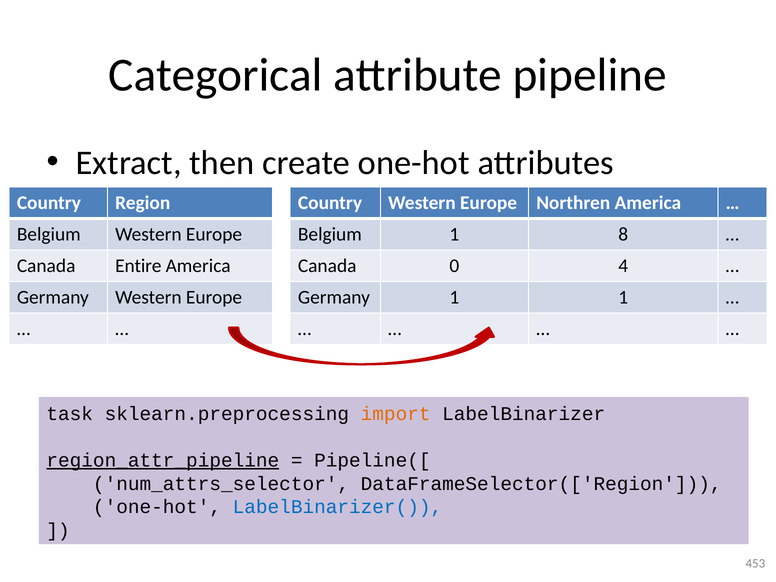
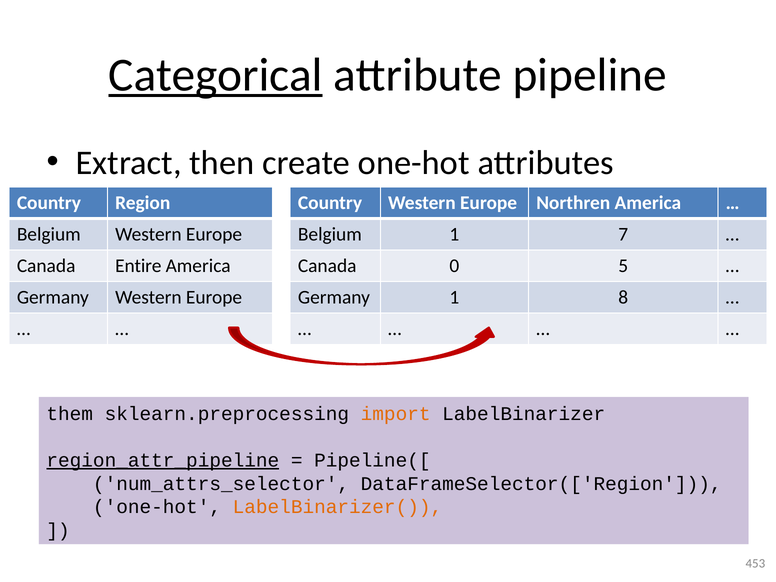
Categorical underline: none -> present (215, 75)
8: 8 -> 7 (623, 235)
4: 4 -> 5 (623, 266)
1 1: 1 -> 8 (623, 297)
task: task -> them (70, 414)
LabelBinarizer( colour: blue -> orange (337, 507)
